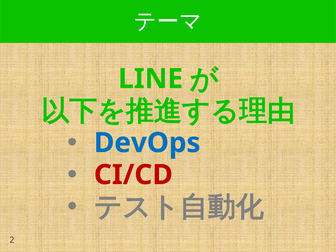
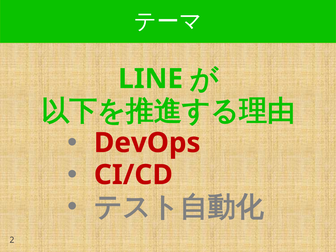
DevOps colour: blue -> red (147, 143)
